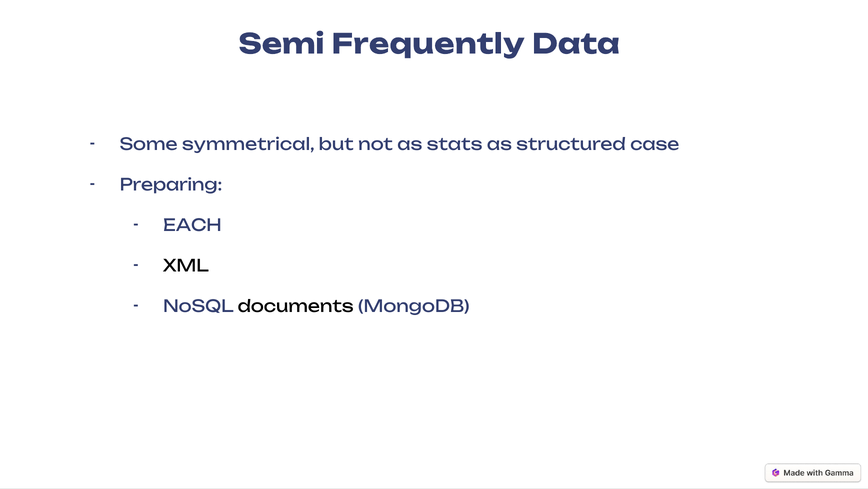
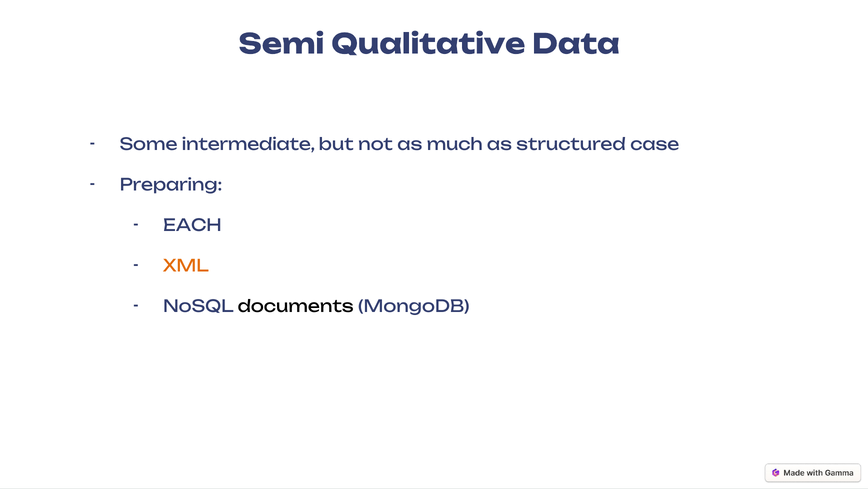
Frequently: Frequently -> Qualitative (428, 44)
symmetrical: symmetrical -> intermediate (249, 144)
stats: stats -> much (455, 144)
XML colour: black -> orange (186, 266)
